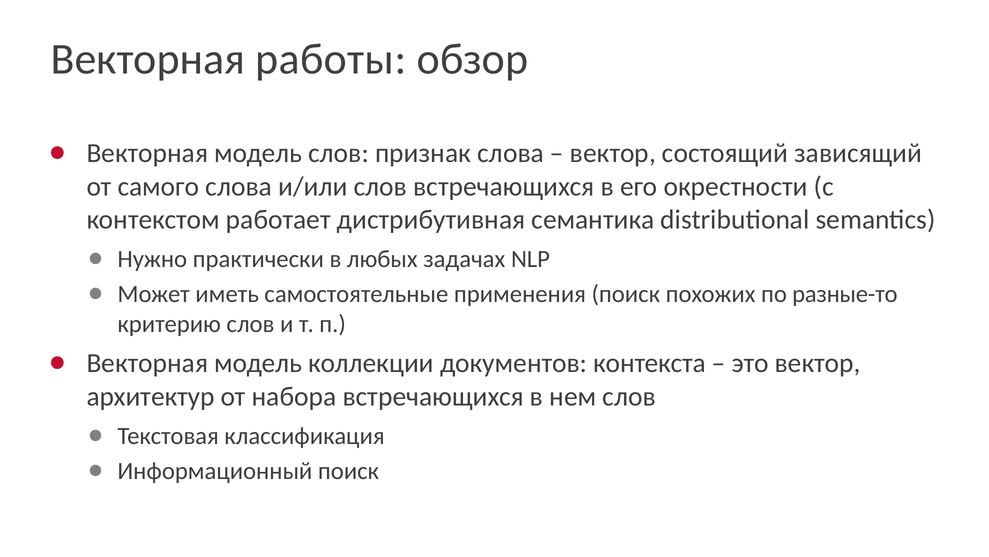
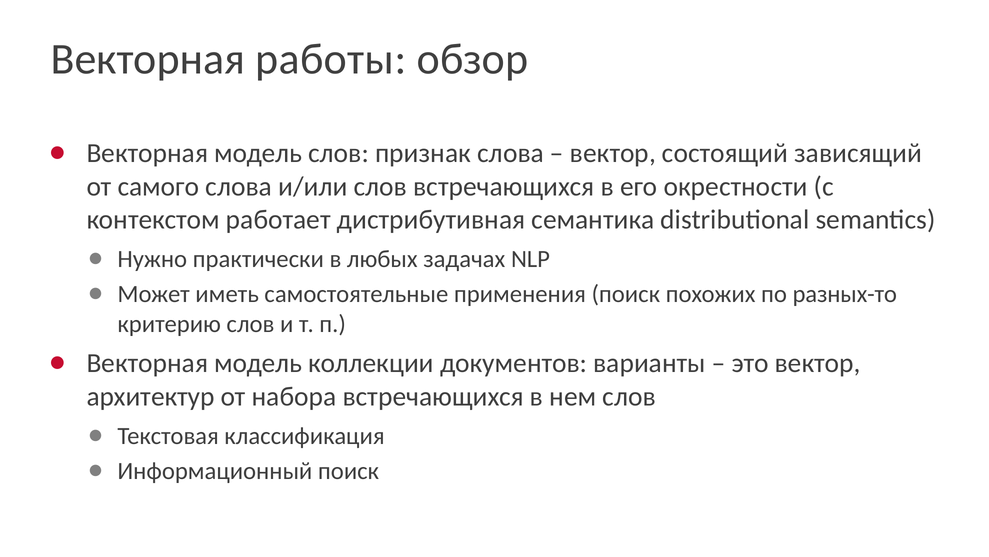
разные-то: разные-то -> разных-то (845, 294)
контекста: контекста -> варианты (649, 363)
